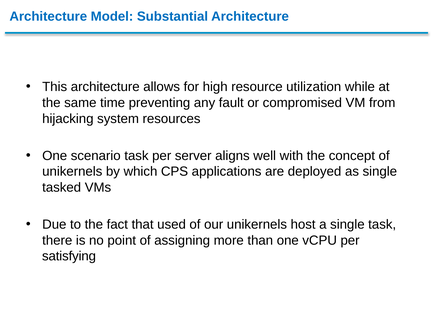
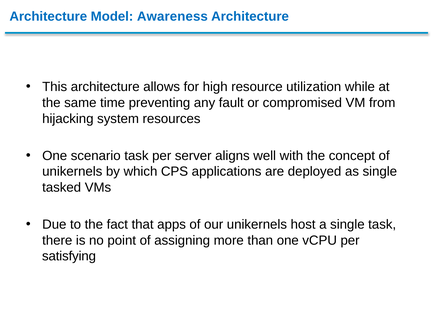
Substantial: Substantial -> Awareness (172, 17)
used: used -> apps (172, 224)
